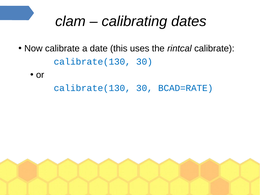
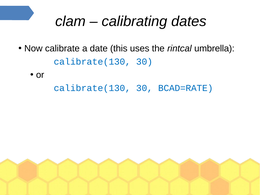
rintcal calibrate: calibrate -> umbrella (214, 48)
